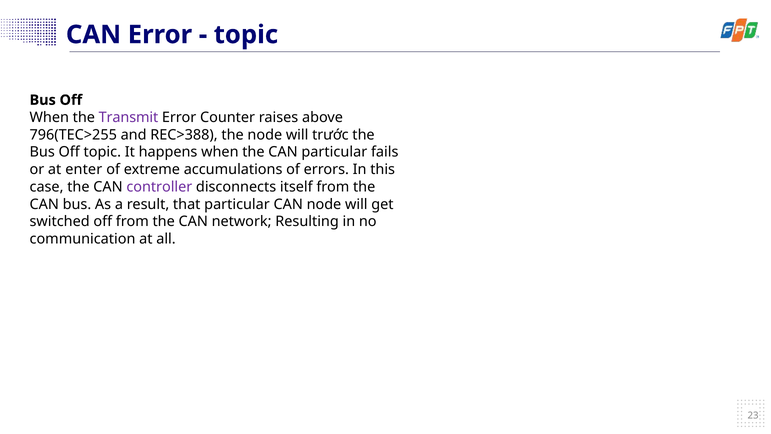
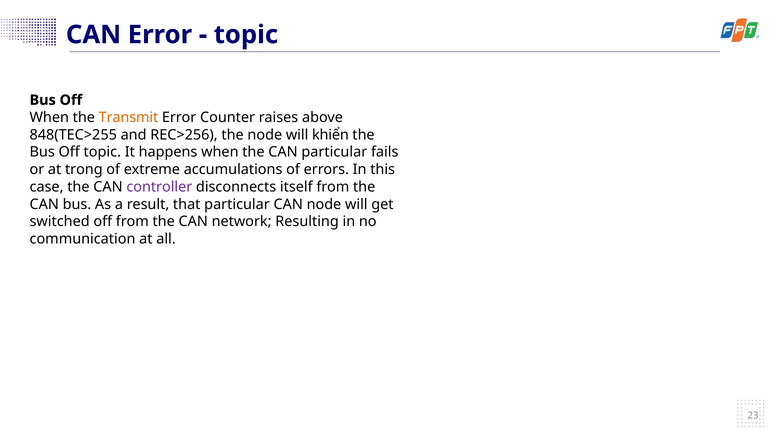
Transmit colour: purple -> orange (128, 117)
796(TEC>255: 796(TEC>255 -> 848(TEC>255 (73, 135)
REC>388: REC>388 -> REC>256 (184, 135)
trước: trước -> khiển (330, 135)
enter: enter -> trong (84, 169)
